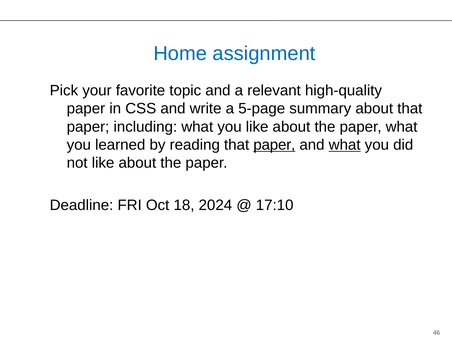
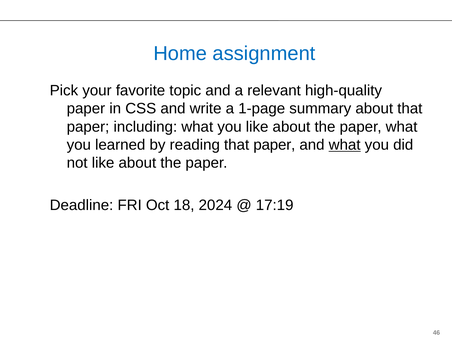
5-page: 5-page -> 1-page (262, 109)
paper underline: present -> none (274, 145)
17:10: 17:10 -> 17:19 (275, 205)
